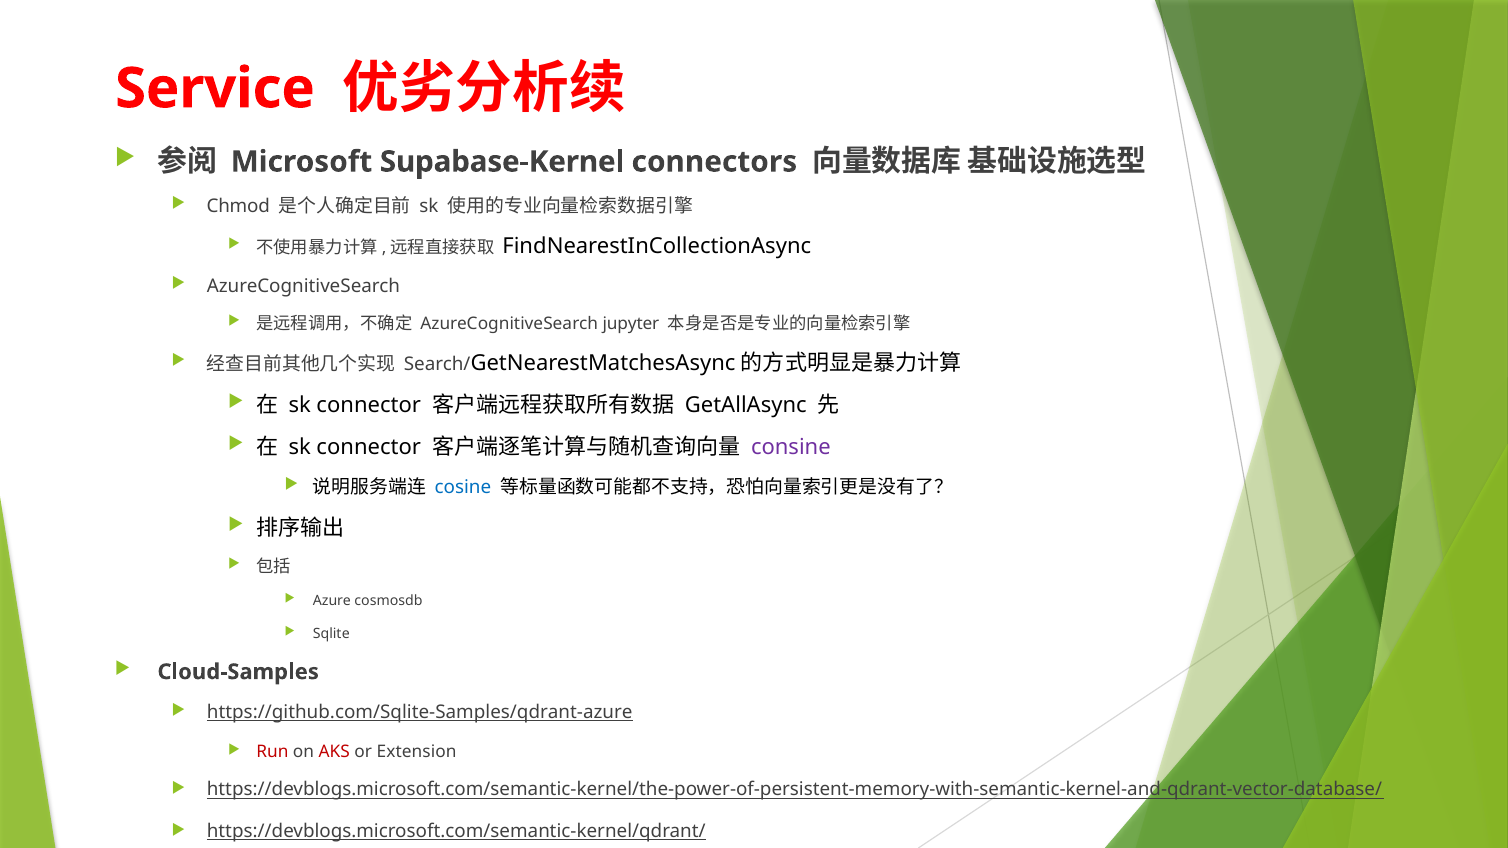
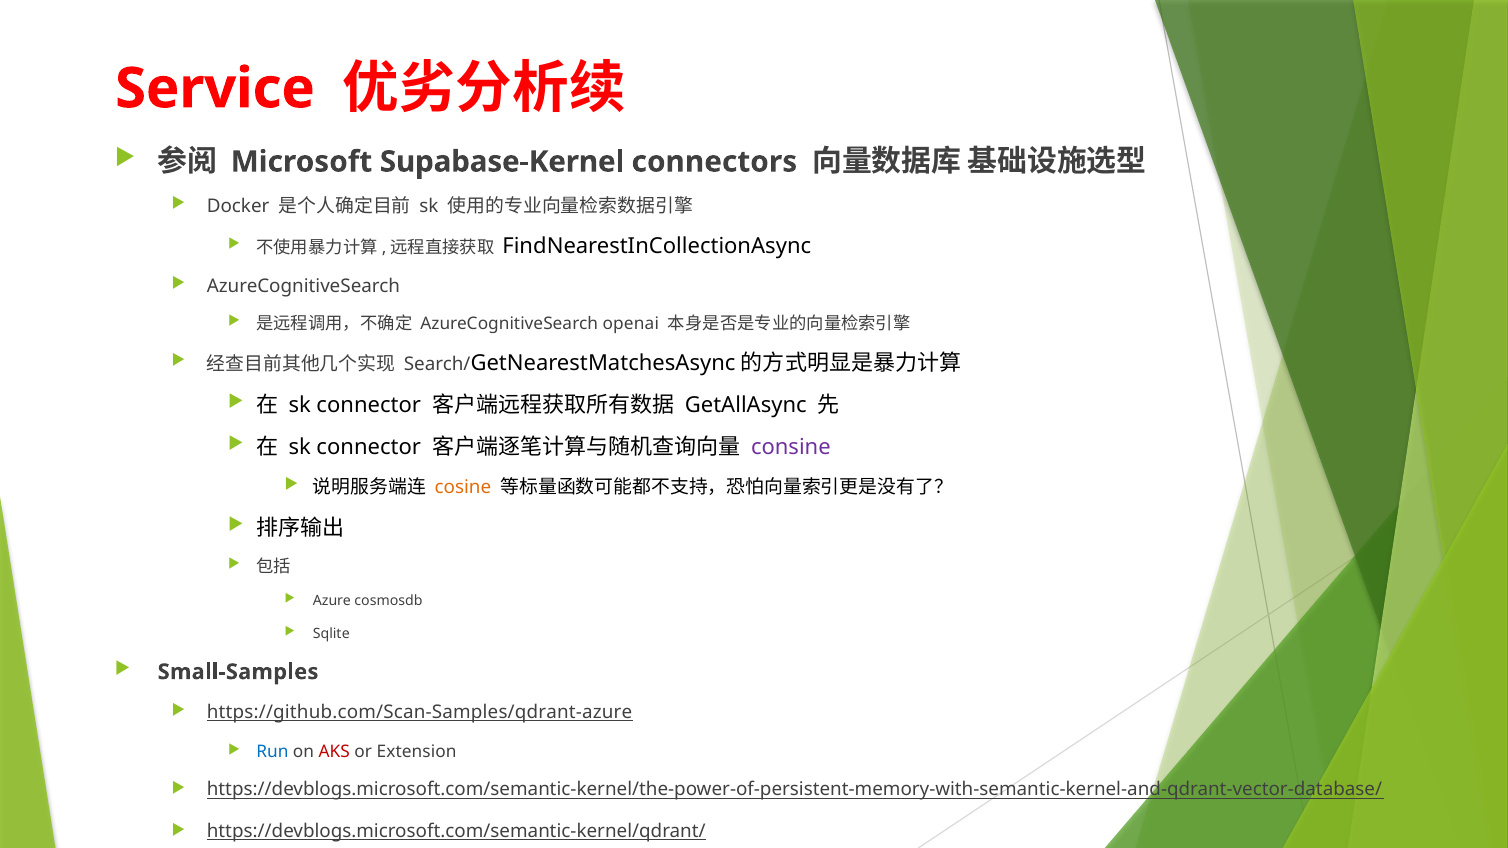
Chmod: Chmod -> Docker (238, 206)
jupyter: jupyter -> openai (631, 324)
cosine colour: blue -> orange (463, 488)
Cloud-Samples: Cloud-Samples -> Small-Samples (238, 672)
https://github.com/Sqlite-Samples/qdrant-azure: https://github.com/Sqlite-Samples/qdrant-azure -> https://github.com/Scan-Samples/qdrant-azure (420, 712)
Run colour: red -> blue (272, 752)
